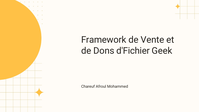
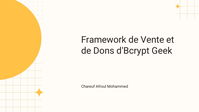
d'Fichier: d'Fichier -> d'Bcrypt (133, 51)
